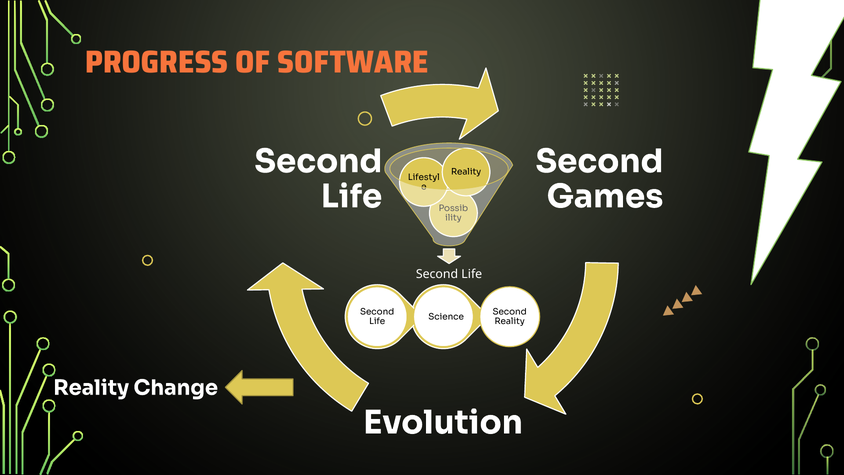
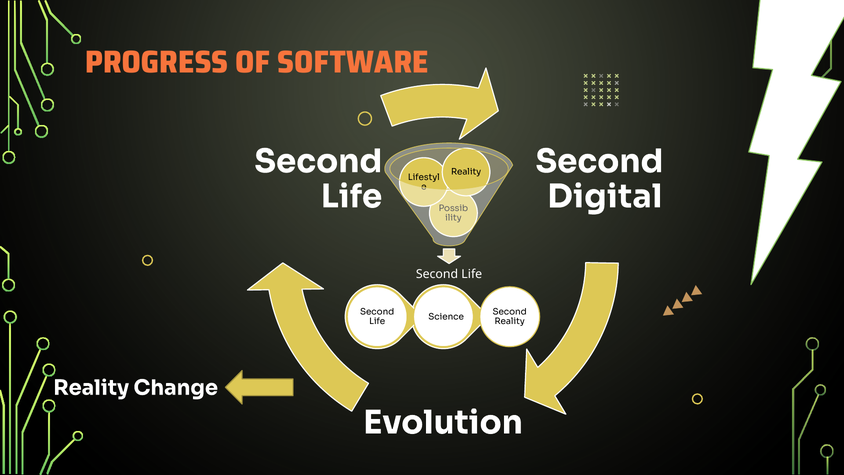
Games: Games -> Digital (605, 197)
